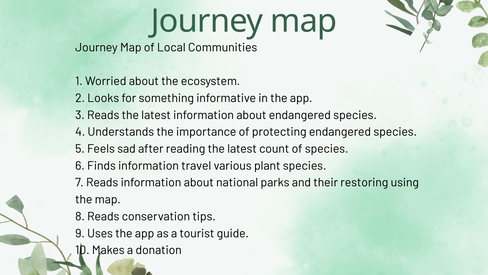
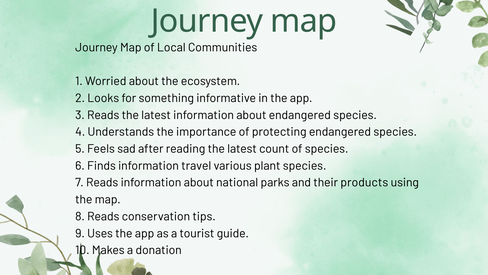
restoring: restoring -> products (364, 182)
